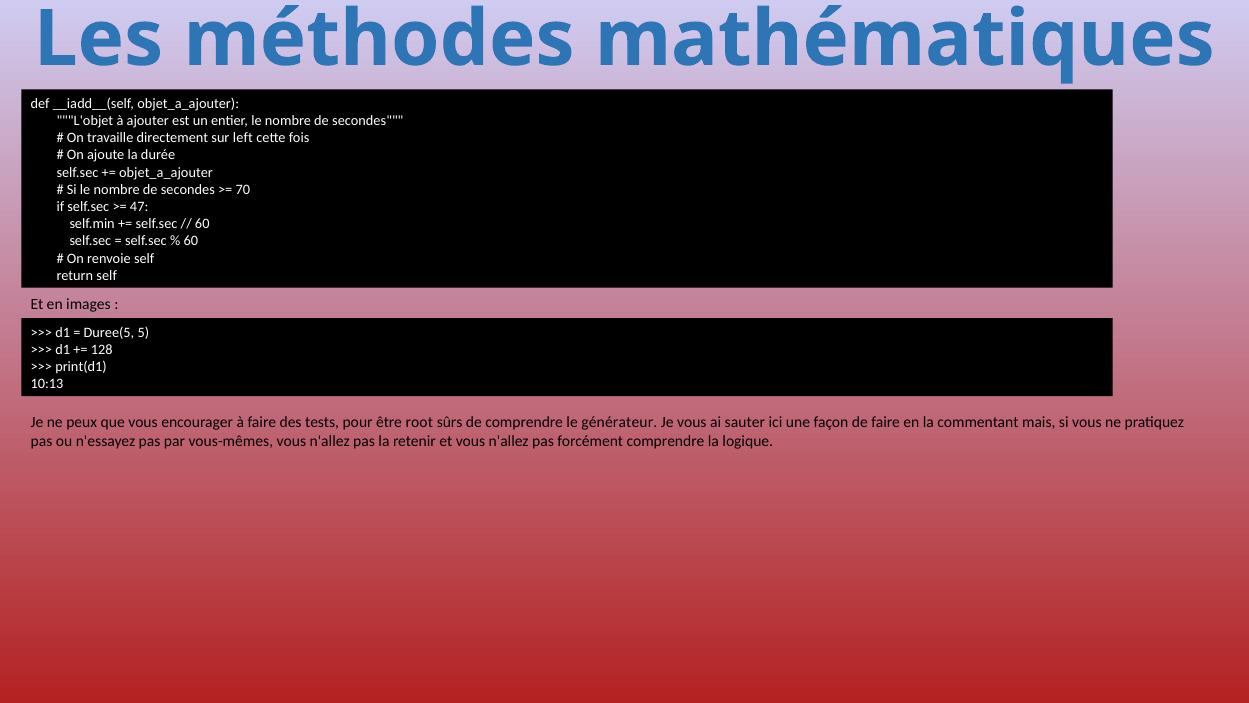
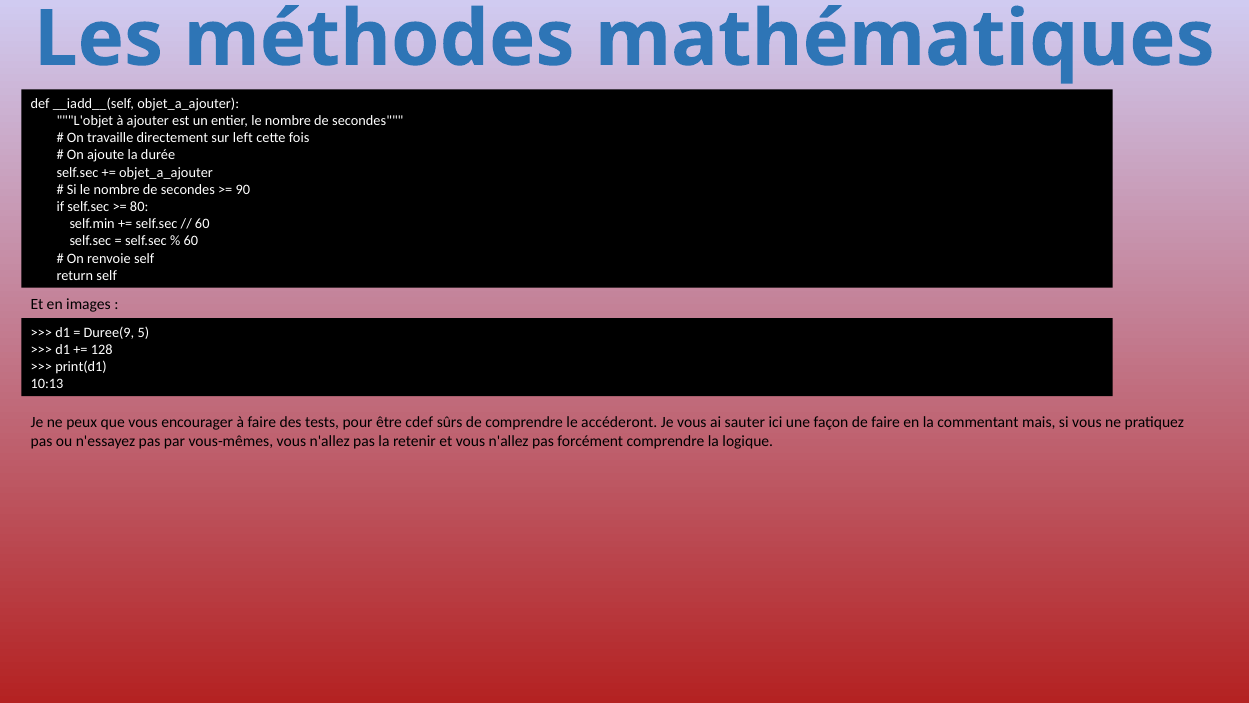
70: 70 -> 90 (243, 189)
47: 47 -> 80 (139, 207)
Duree(5: Duree(5 -> Duree(9 (109, 332)
root: root -> cdef (419, 422)
générateur: générateur -> accéderont (619, 422)
